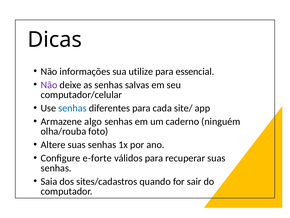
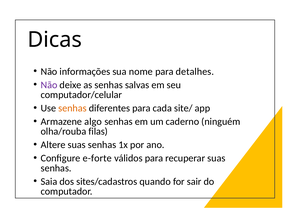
utilize: utilize -> nome (141, 71)
essencial: essencial -> detalhes (195, 71)
senhas colour: blue -> orange (72, 108)
foto: foto -> filas (98, 131)
